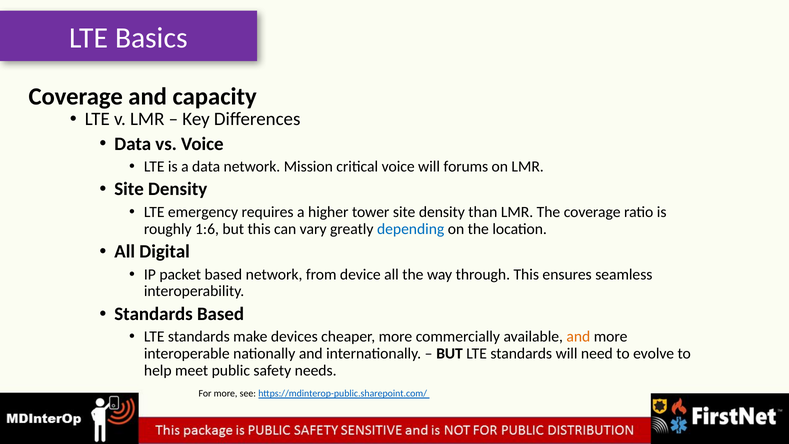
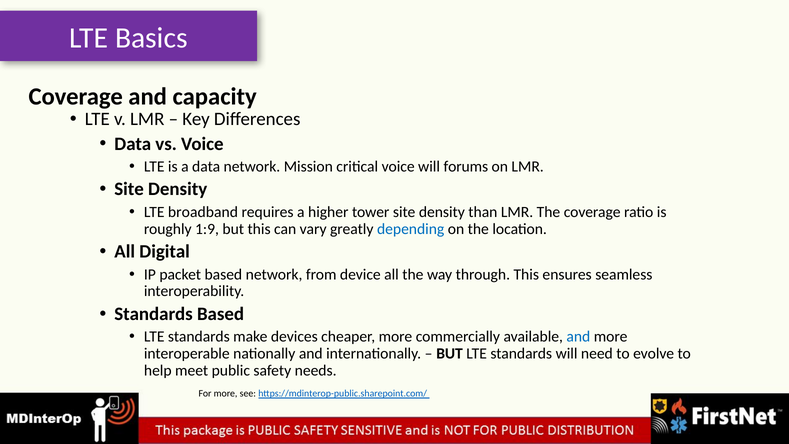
emergency: emergency -> broadband (203, 212)
1:6: 1:6 -> 1:9 (207, 229)
and colour: orange -> blue (578, 337)
